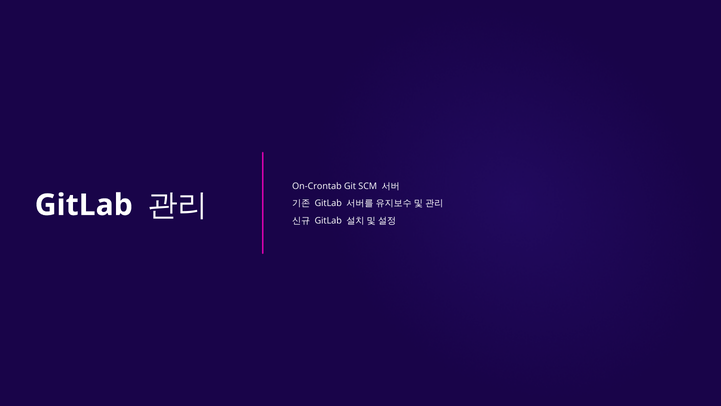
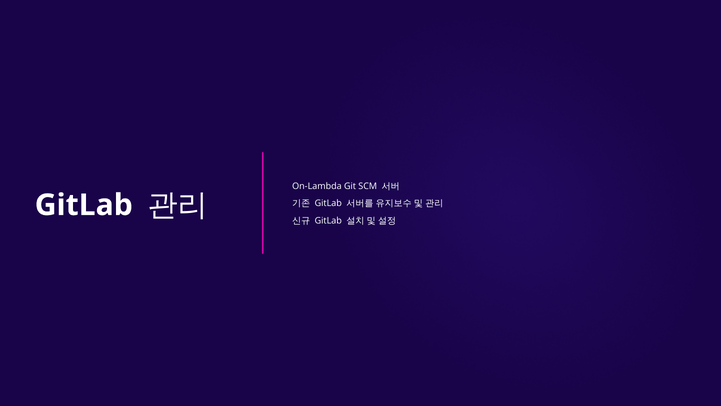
On-Crontab: On-Crontab -> On-Lambda (317, 186)
